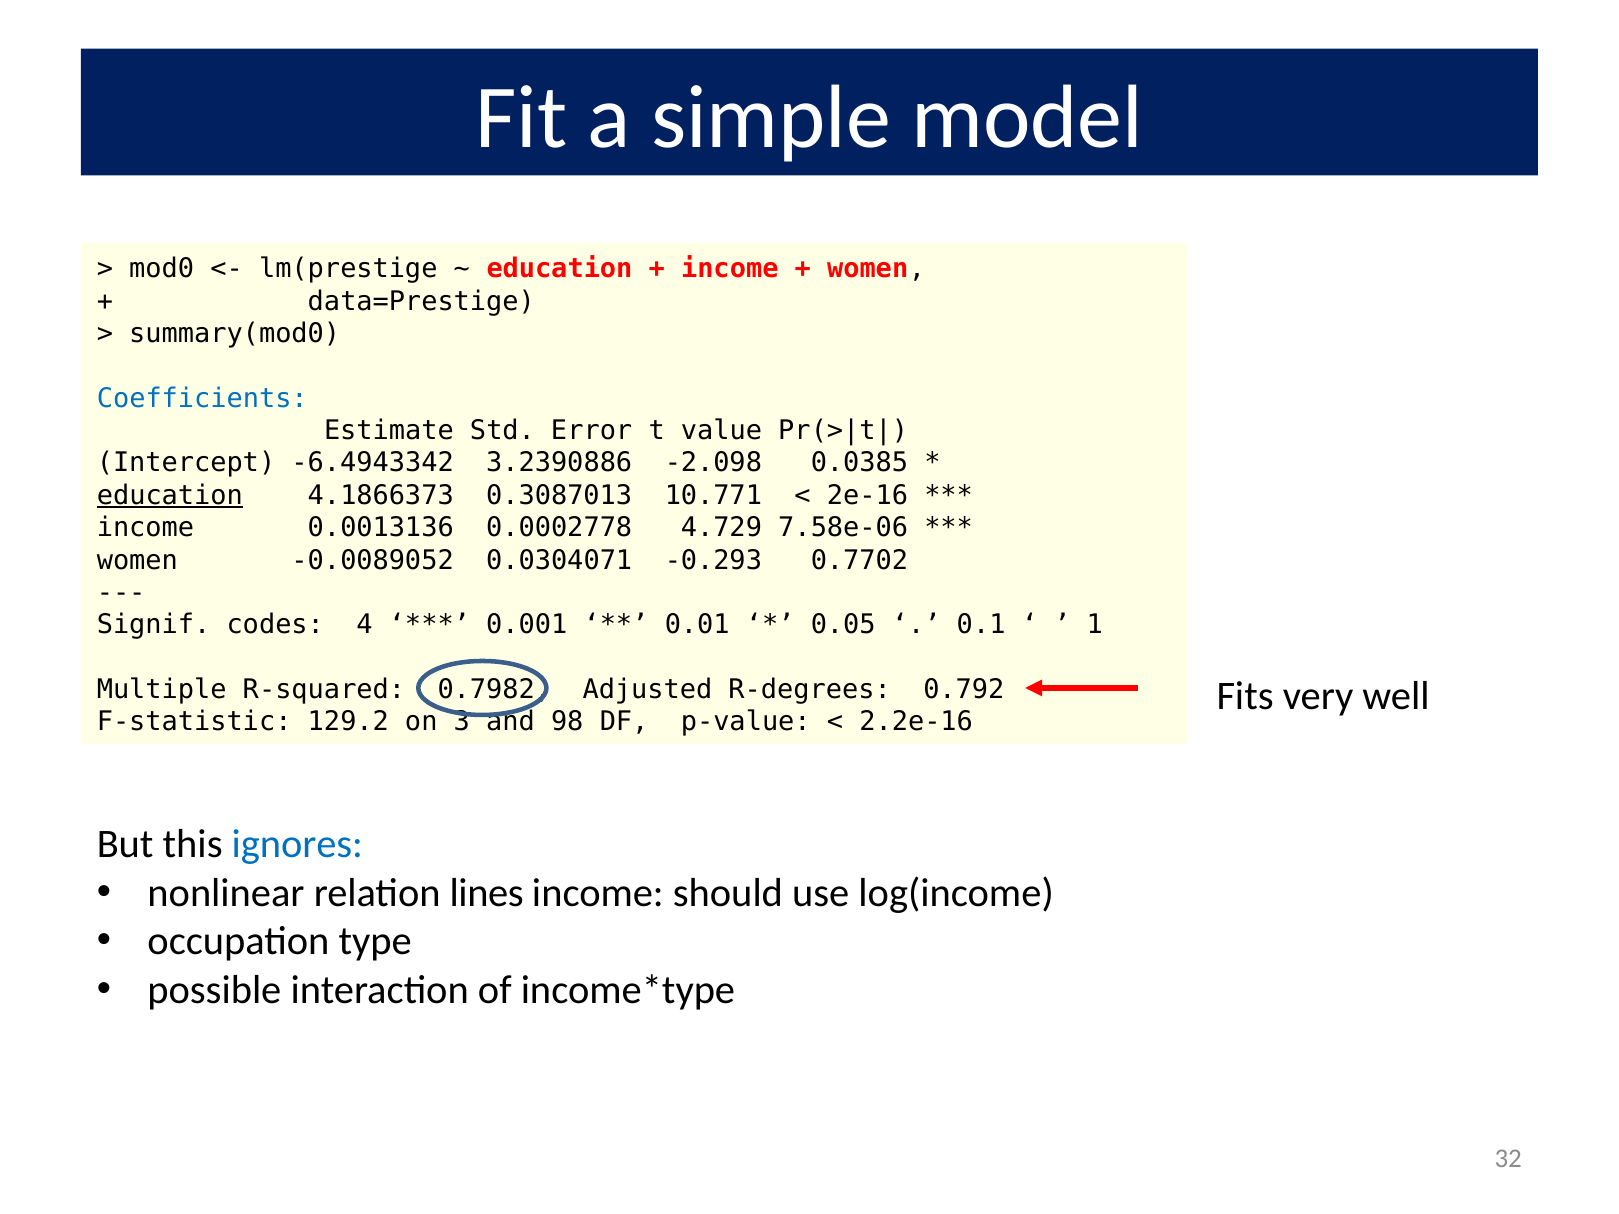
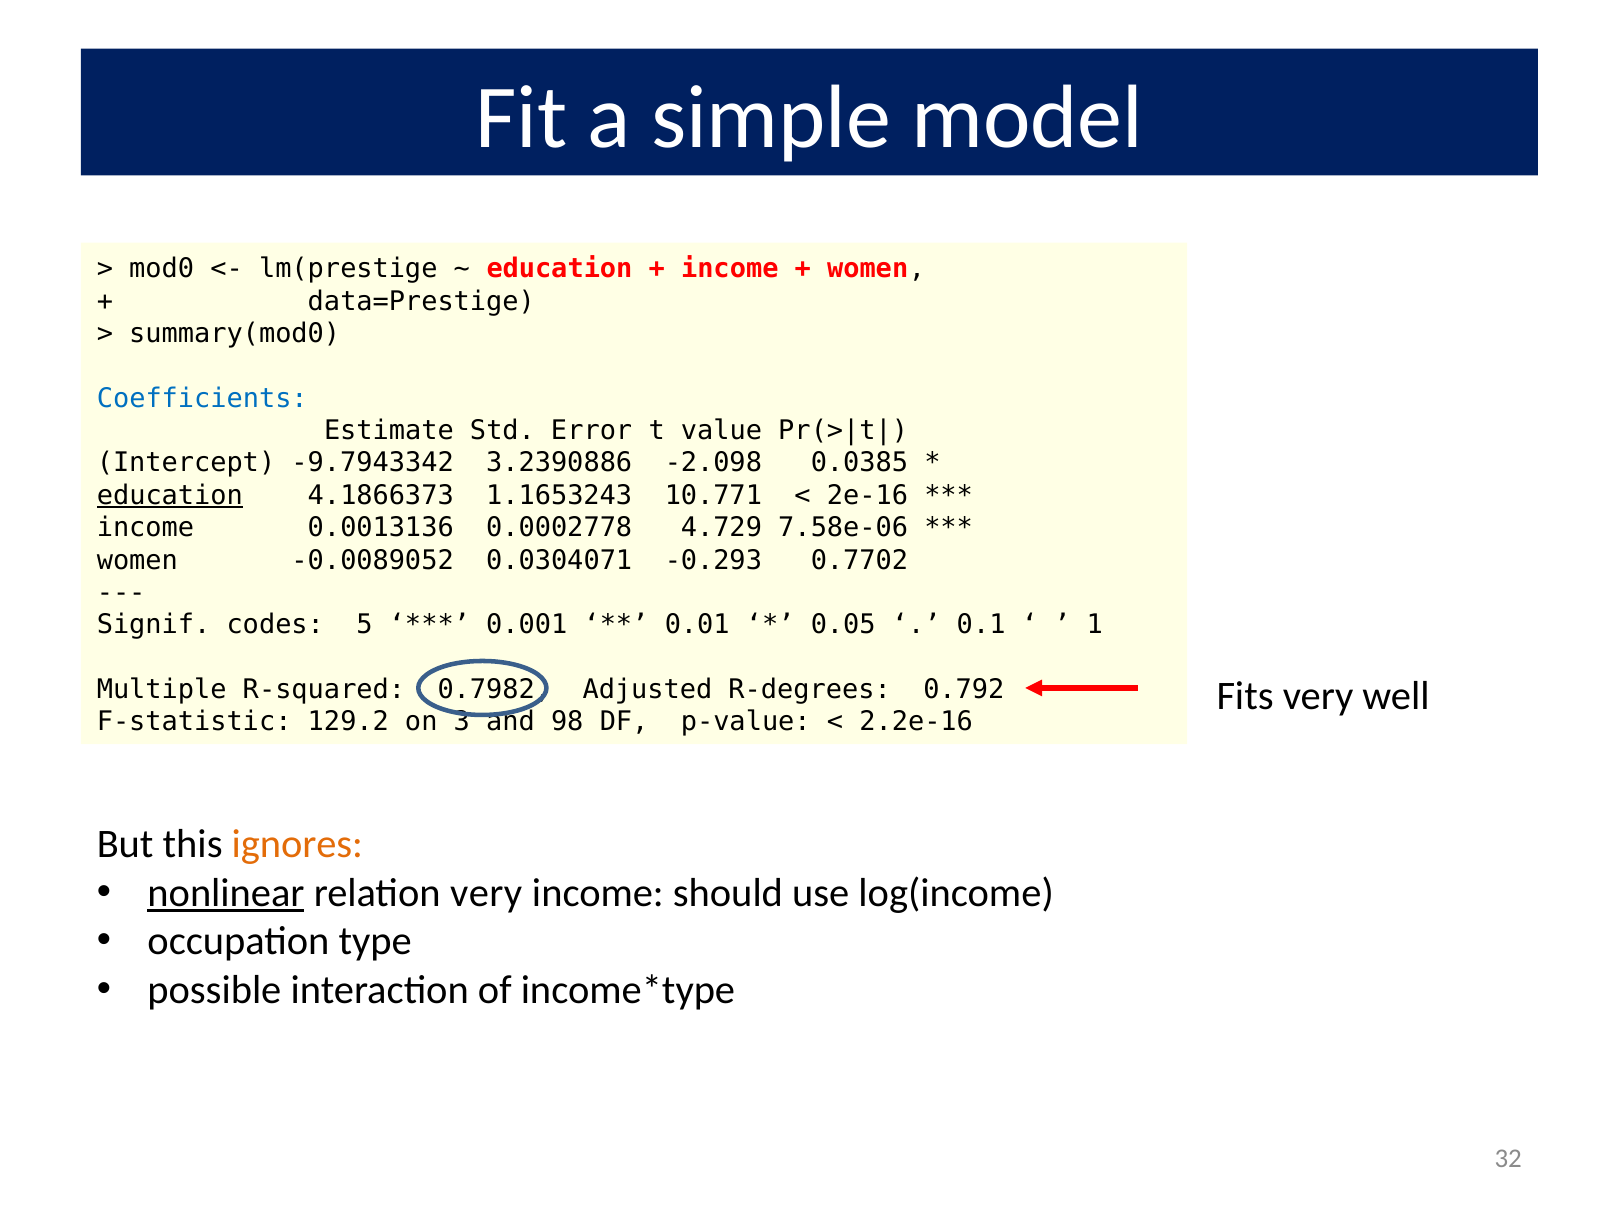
-6.4943342: -6.4943342 -> -9.7943342 (373, 463)
0.3087013: 0.3087013 -> 1.1653243 (559, 495)
4: 4 -> 5 (365, 625)
ignores colour: blue -> orange (297, 845)
nonlinear underline: none -> present (226, 893)
relation lines: lines -> very (486, 893)
